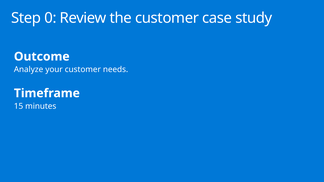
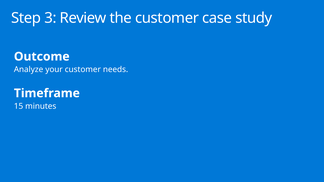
0: 0 -> 3 (50, 18)
